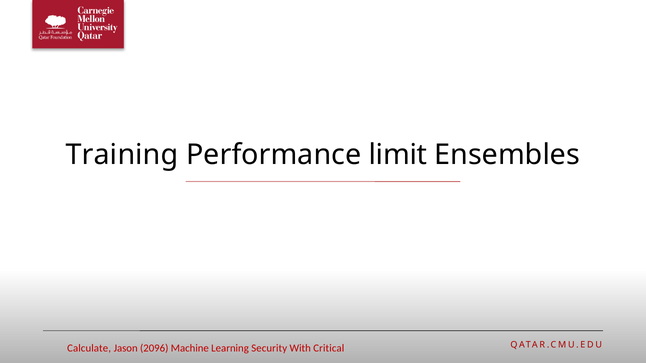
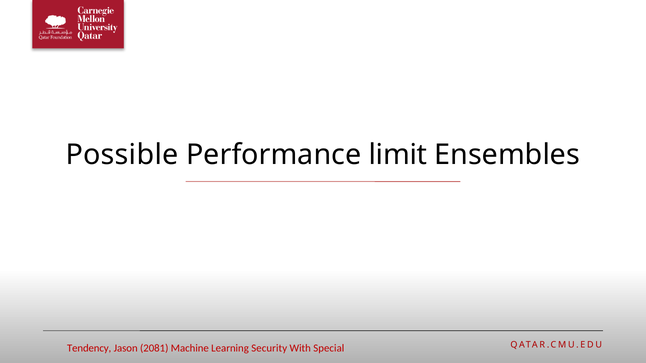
Training: Training -> Possible (122, 155)
Calculate: Calculate -> Tendency (89, 348)
2096: 2096 -> 2081 (154, 348)
Critical: Critical -> Special (329, 348)
